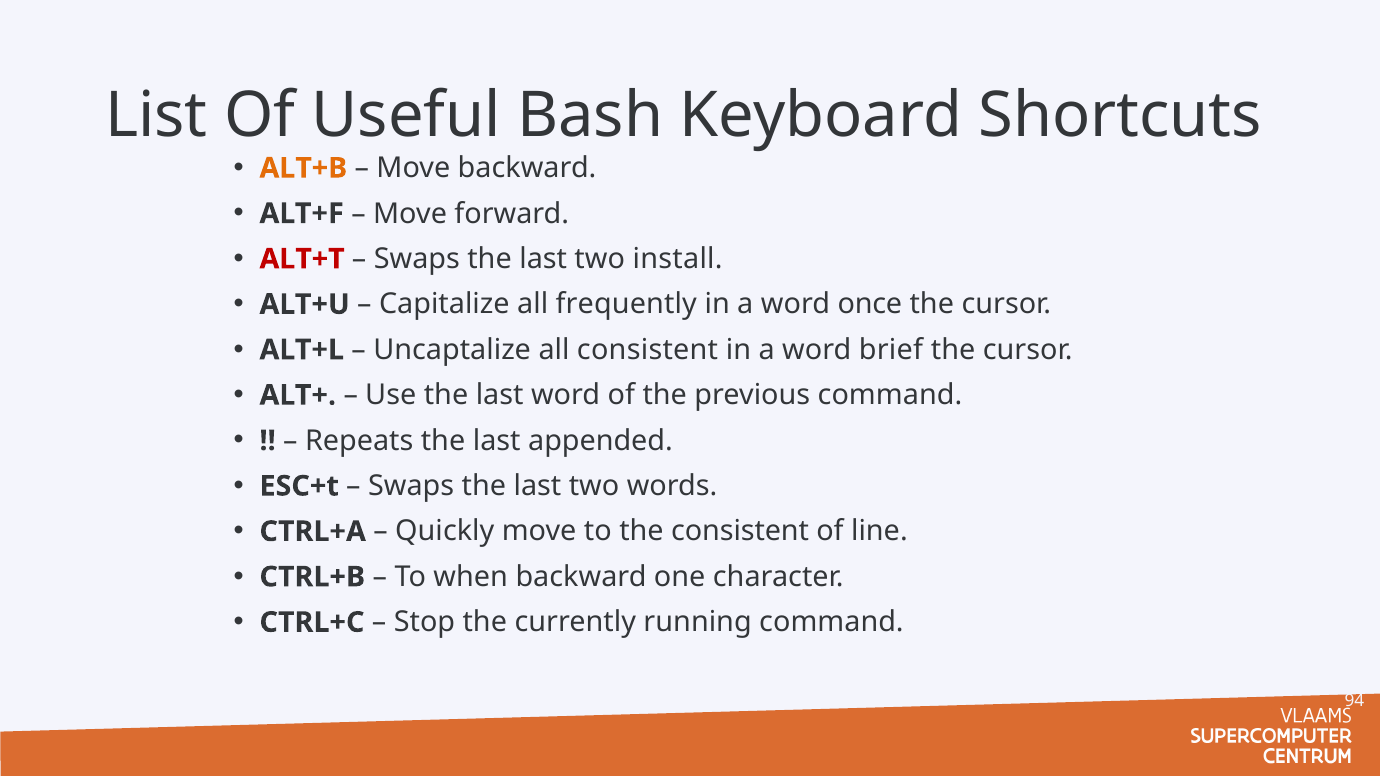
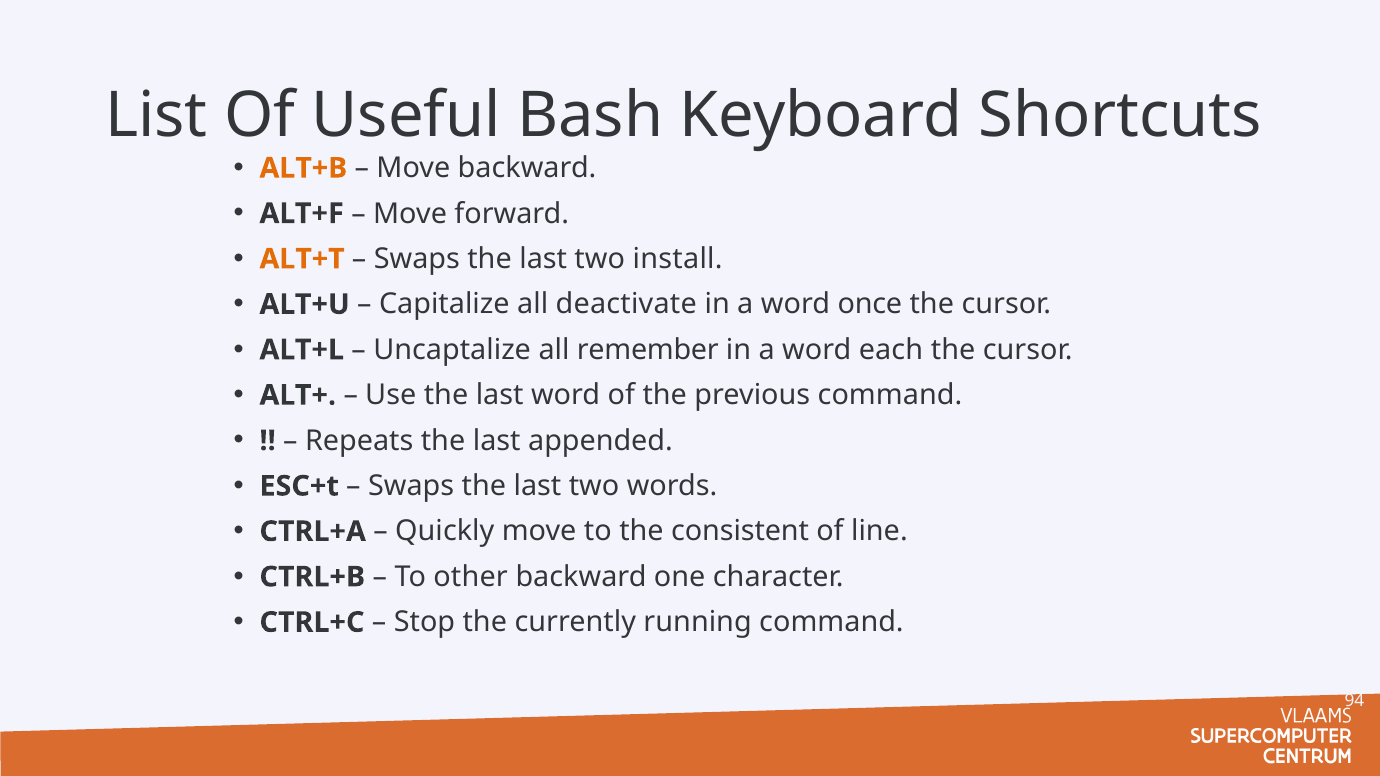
ALT+T colour: red -> orange (302, 259)
frequently: frequently -> deactivate (626, 304)
all consistent: consistent -> remember (648, 350)
brief: brief -> each (891, 350)
when: when -> other (471, 577)
